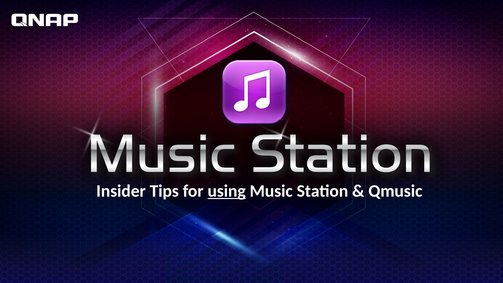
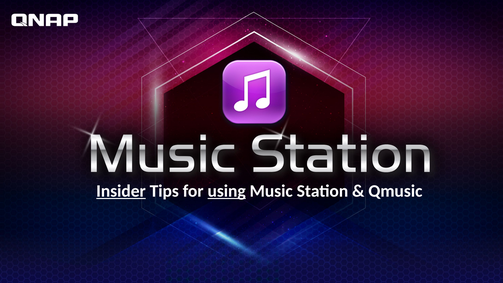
Insider underline: none -> present (121, 191)
